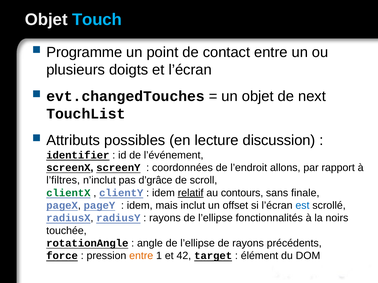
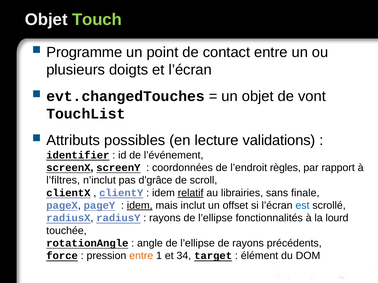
Touch colour: light blue -> light green (97, 20)
next: next -> vont (312, 96)
discussion: discussion -> validations (279, 141)
allons: allons -> règles (285, 168)
clientX colour: green -> black (68, 193)
contours: contours -> librairies (242, 193)
idem underline: none -> present (140, 206)
noirs: noirs -> lourd (337, 218)
42: 42 -> 34 (184, 256)
